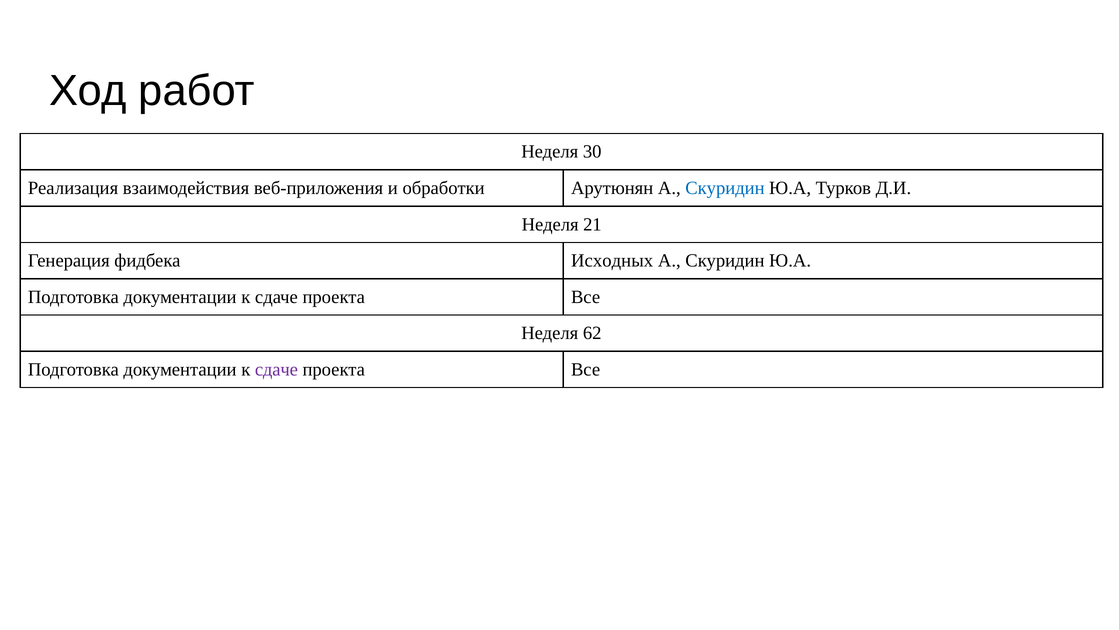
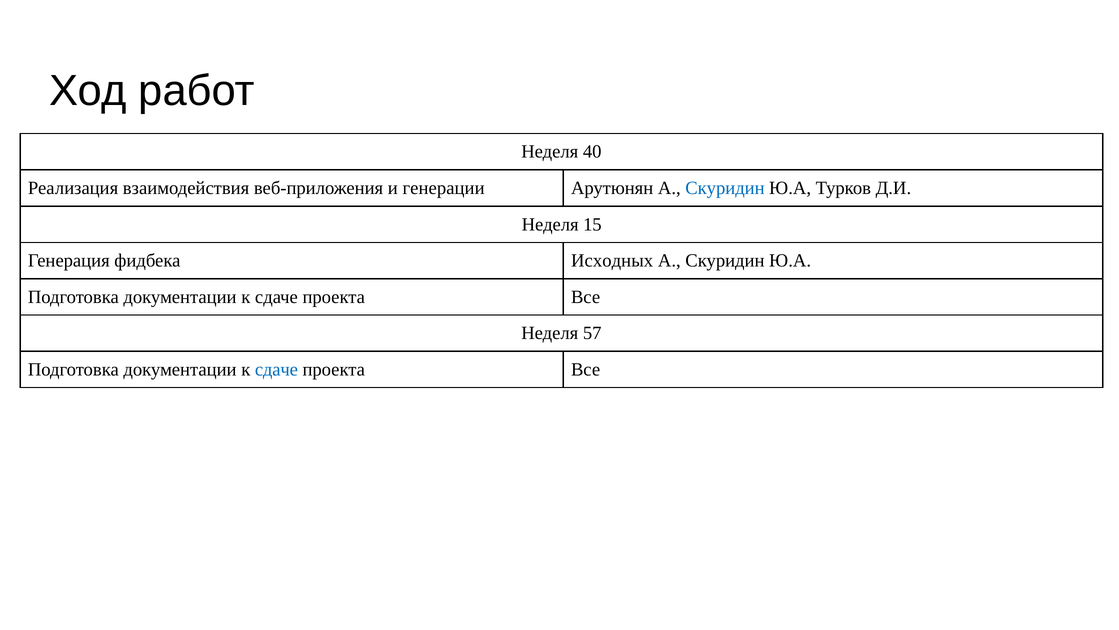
30: 30 -> 40 (592, 152)
обработки: обработки -> генерации (444, 188)
21: 21 -> 15 (592, 224)
62: 62 -> 57 (592, 333)
сдаче colour: purple -> blue (276, 369)
